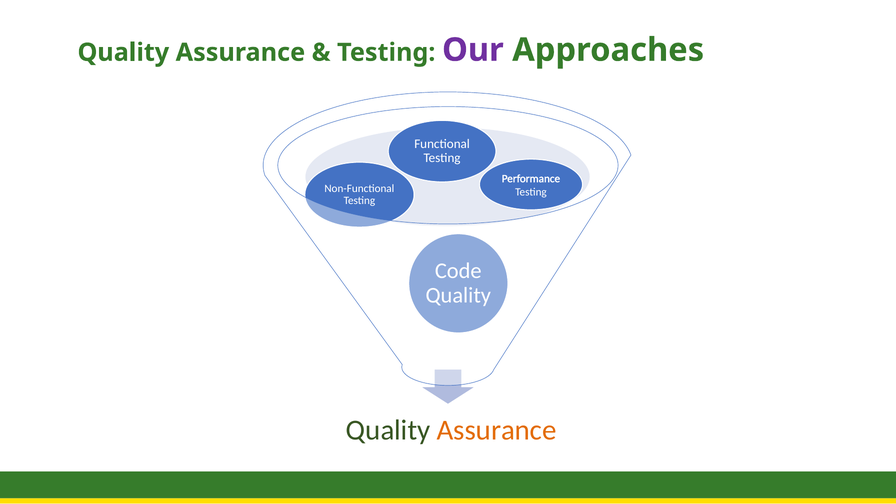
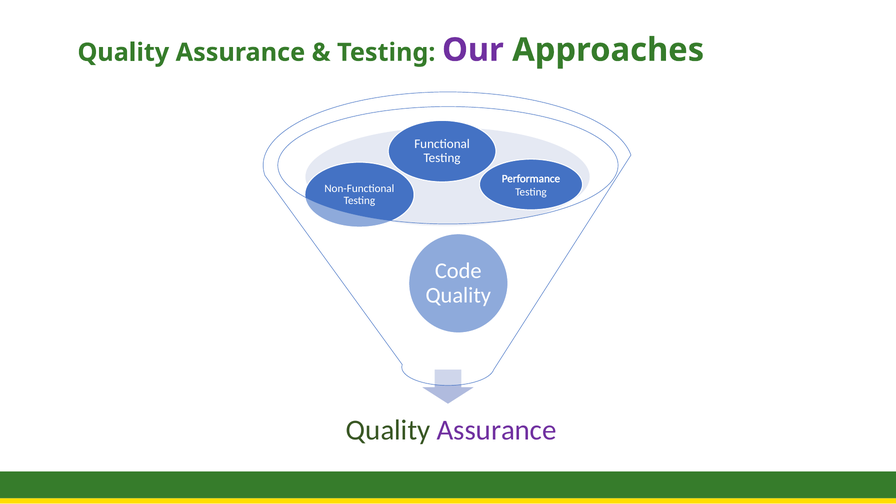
Assurance colour: orange -> purple (497, 430)
